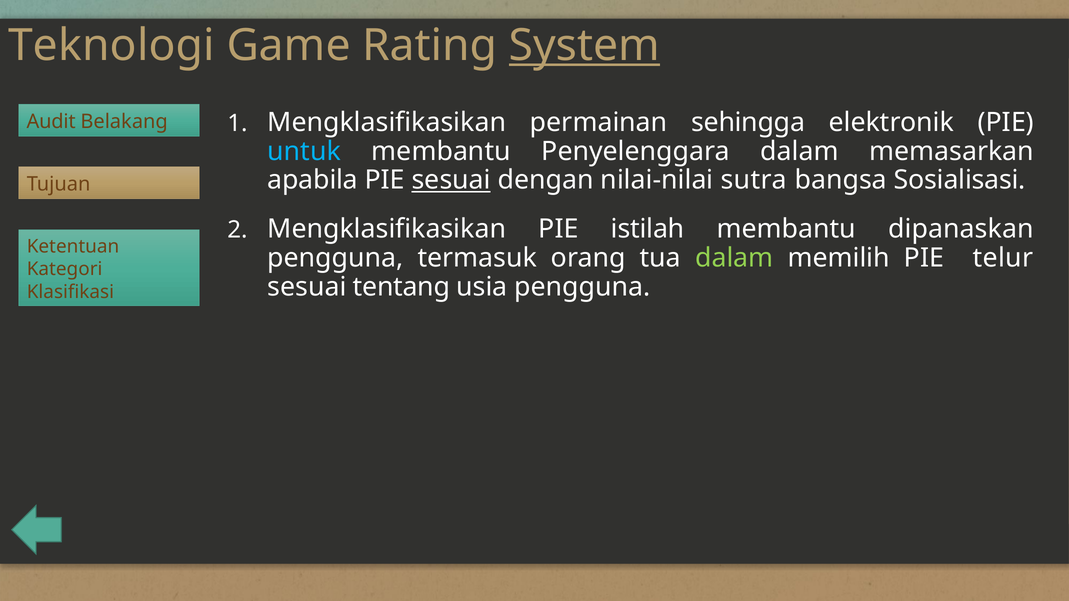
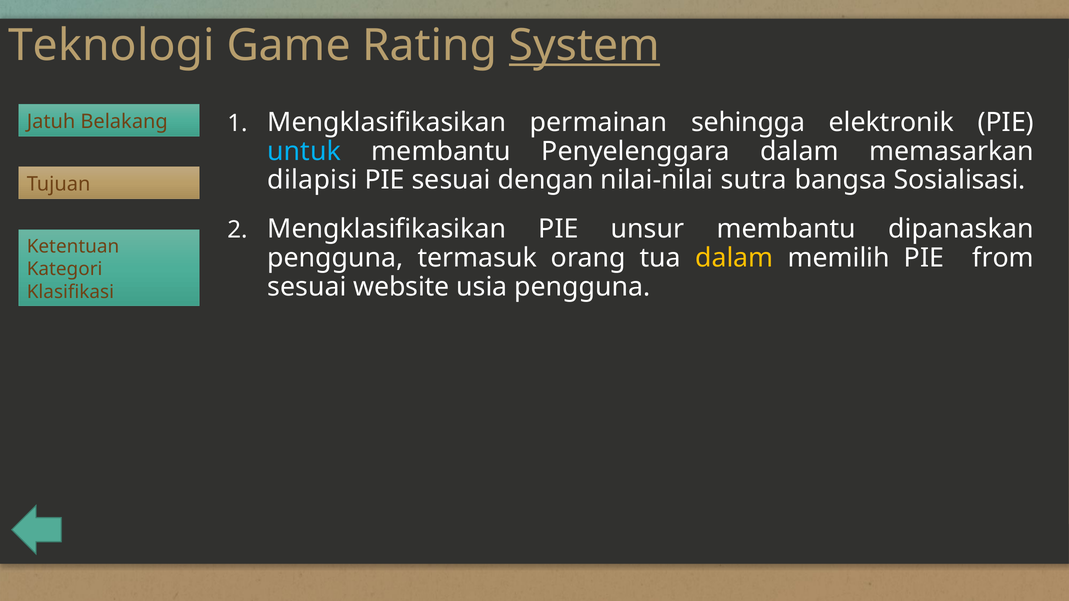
Audit: Audit -> Jatuh (51, 122)
apabila: apabila -> dilapisi (312, 180)
sesuai underline: present -> none (451, 180)
istilah: istilah -> unsur (648, 229)
dalam colour: light green -> yellow (734, 258)
telur: telur -> from (1003, 258)
tentang: tentang -> website (401, 287)
